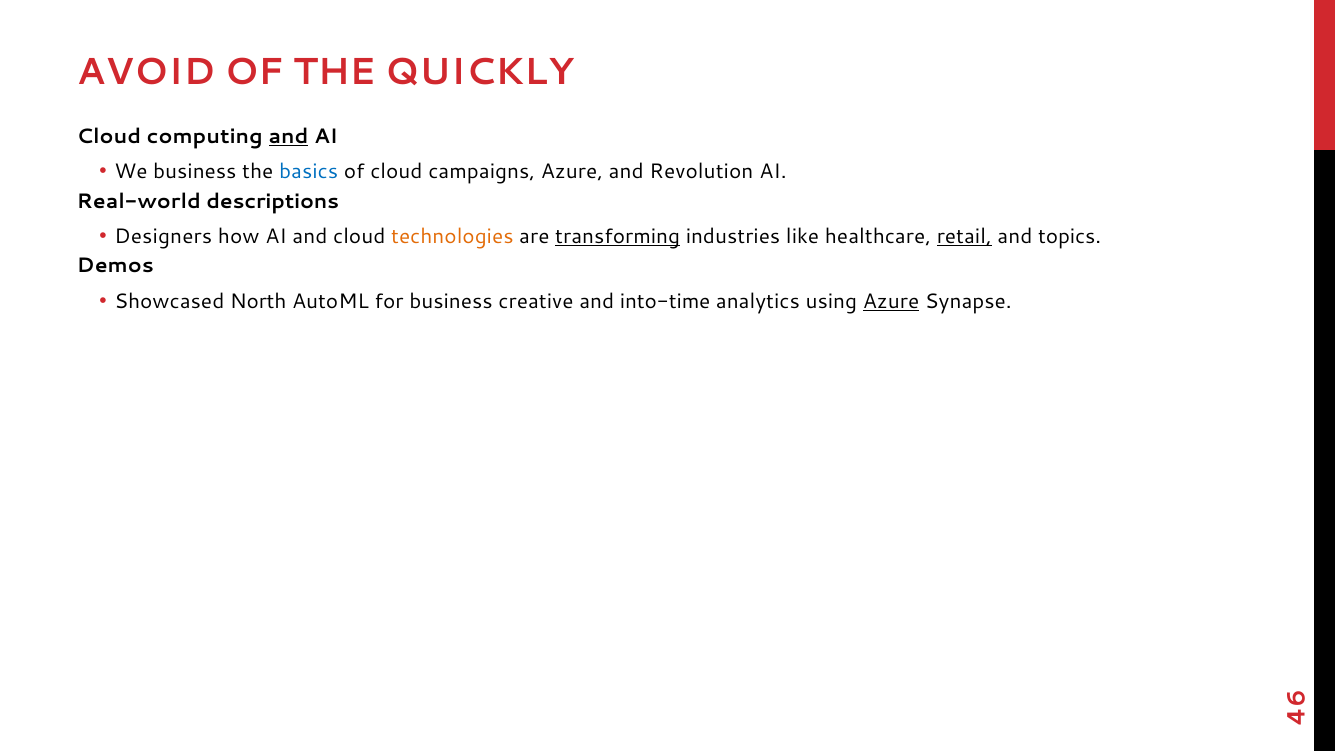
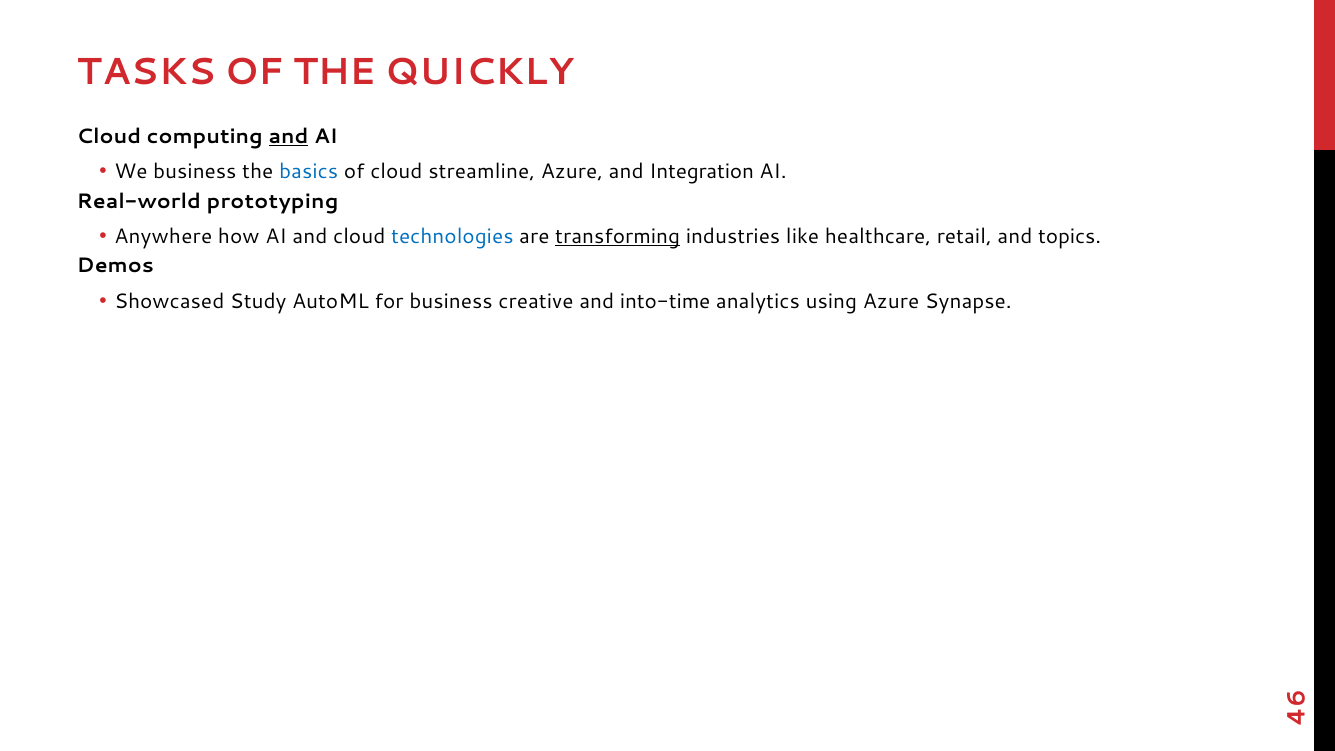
AVOID: AVOID -> TASKS (146, 72)
campaigns: campaigns -> streamline (482, 172)
Revolution: Revolution -> Integration (702, 172)
descriptions: descriptions -> prototyping (273, 201)
Designers: Designers -> Anywhere (163, 237)
technologies colour: orange -> blue (452, 237)
retail underline: present -> none (964, 237)
North: North -> Study (258, 301)
Azure underline: present -> none (891, 301)
